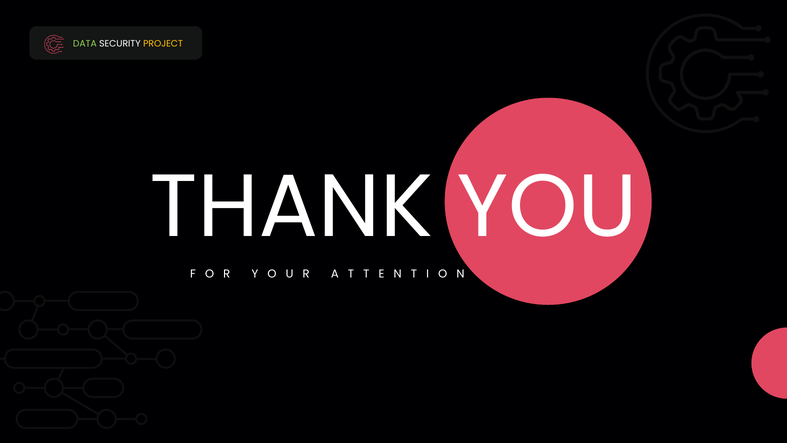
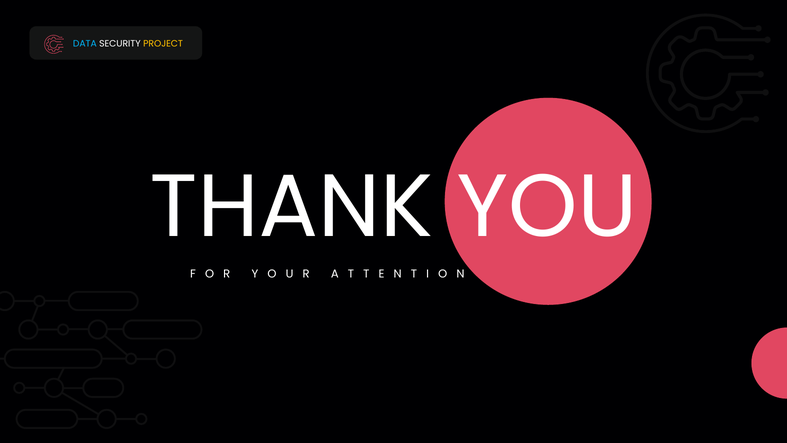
DATA colour: light green -> light blue (85, 44)
